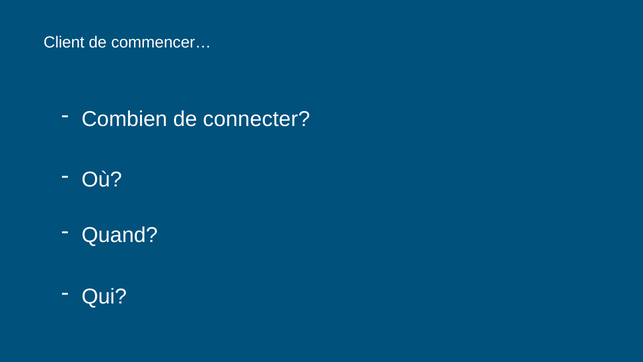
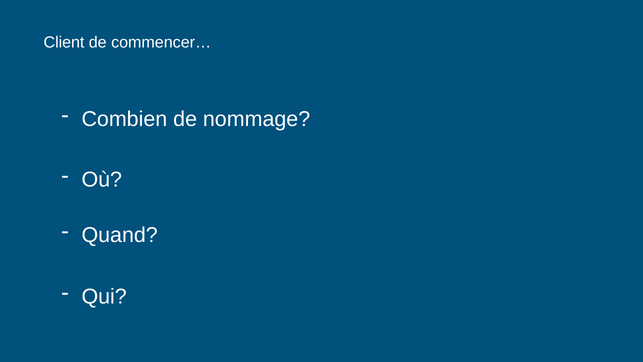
connecter: connecter -> nommage (257, 119)
